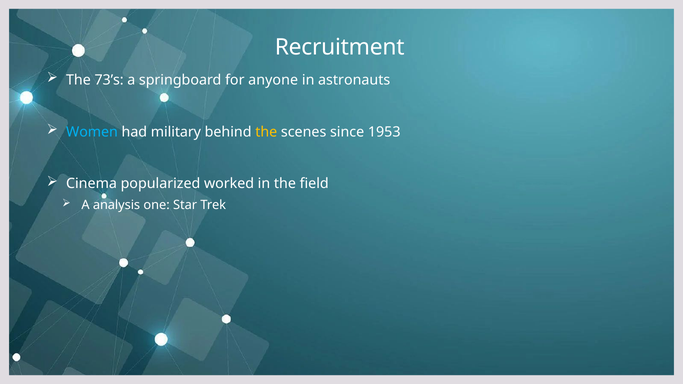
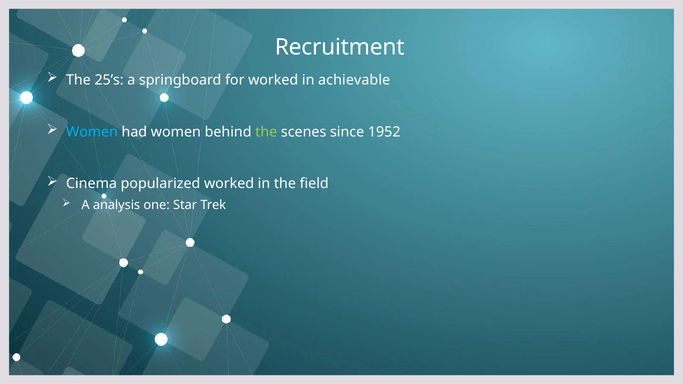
73’s: 73’s -> 25’s (109, 80)
for anyone: anyone -> worked (273, 80)
astronauts: astronauts -> achievable (354, 80)
had military: military -> women (176, 132)
the colour: yellow -> light green (266, 132)
1953: 1953 -> 1952 (384, 132)
